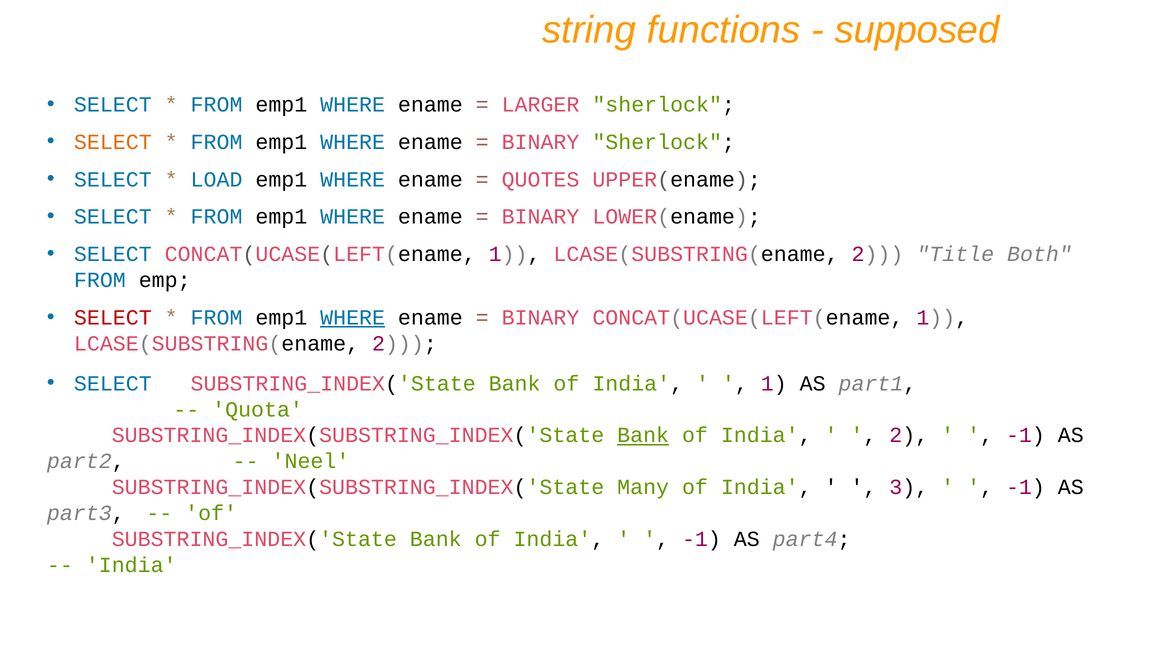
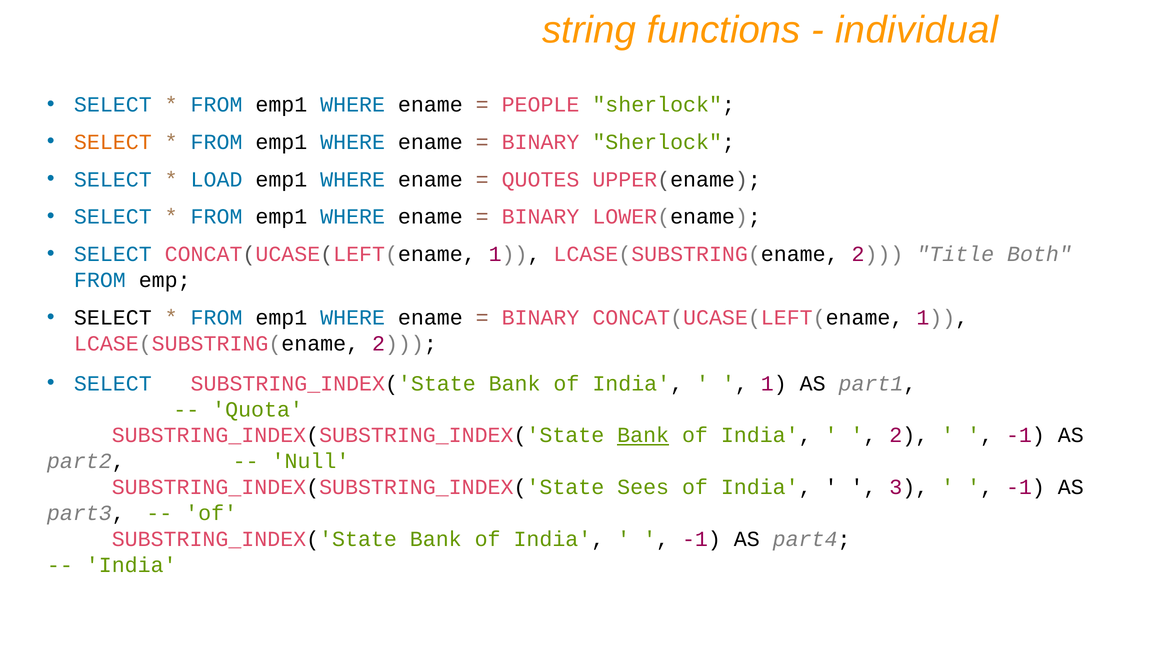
supposed: supposed -> individual (917, 30)
LARGER: LARGER -> PEOPLE (541, 105)
SELECT colour: red -> black (113, 318)
WHERE underline: present -> none (353, 318)
Neel: Neel -> Null (310, 461)
Many: Many -> Sees (643, 487)
